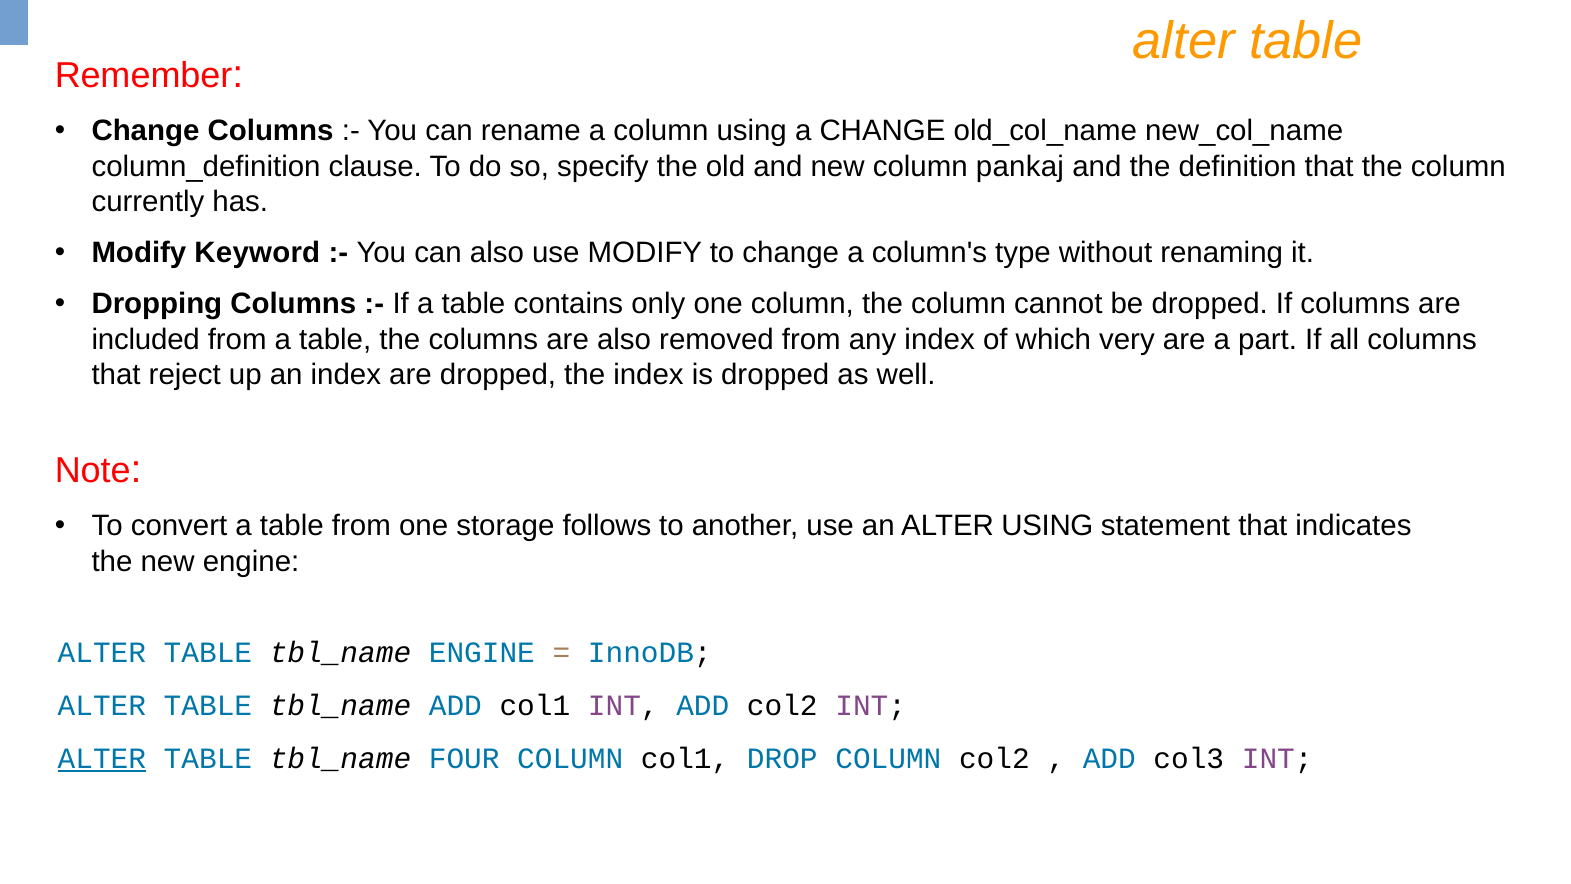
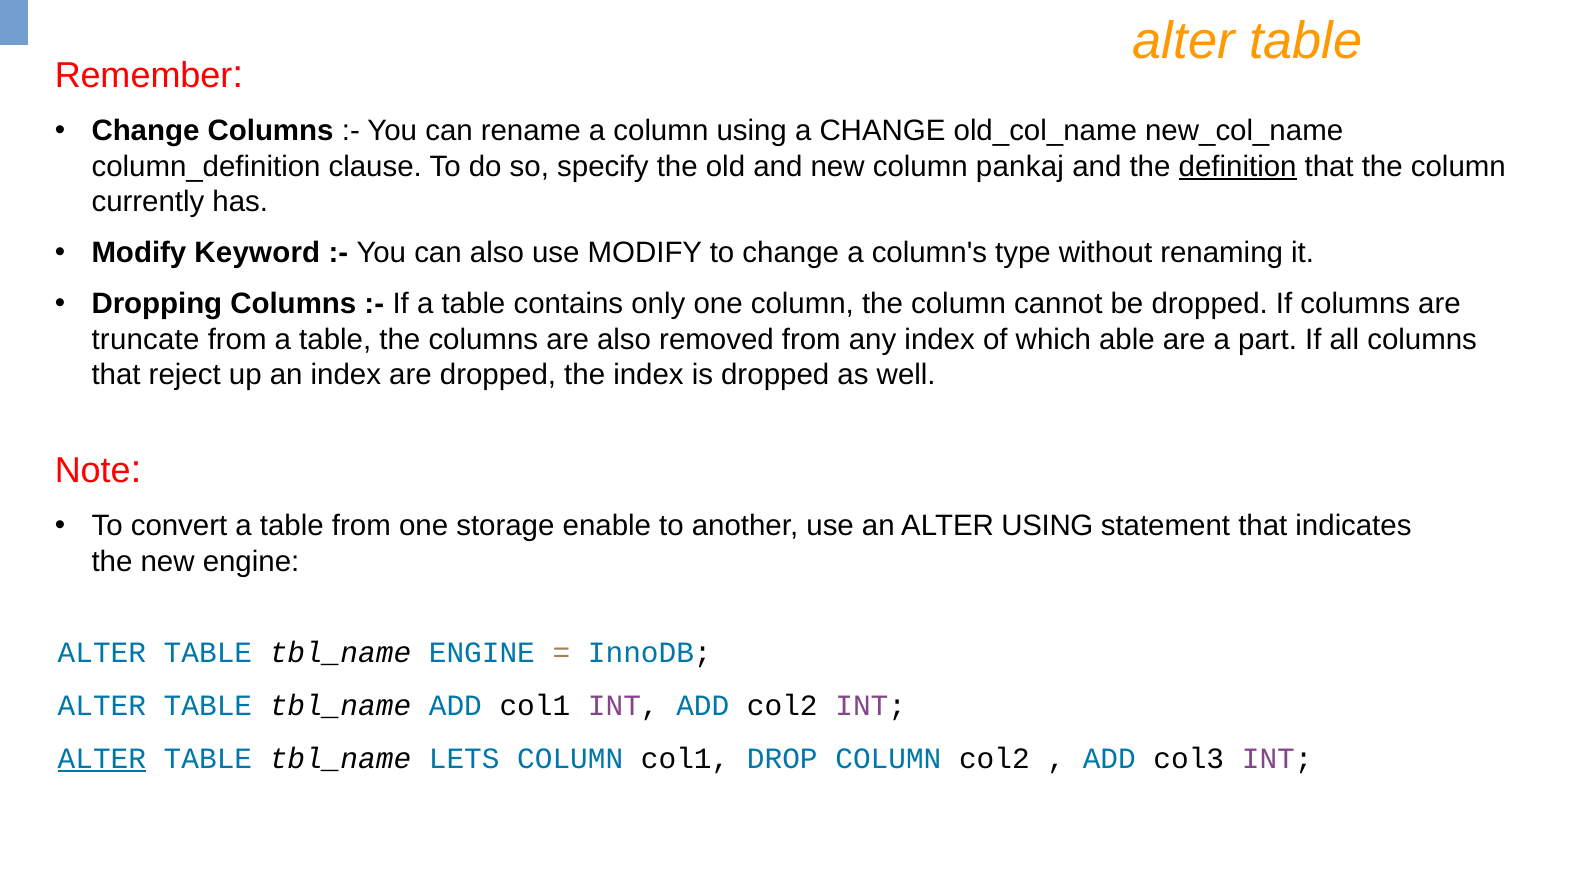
definition underline: none -> present (1238, 167)
included: included -> truncate (146, 339)
very: very -> able (1127, 339)
follows: follows -> enable (607, 526)
FOUR: FOUR -> LETS (464, 758)
